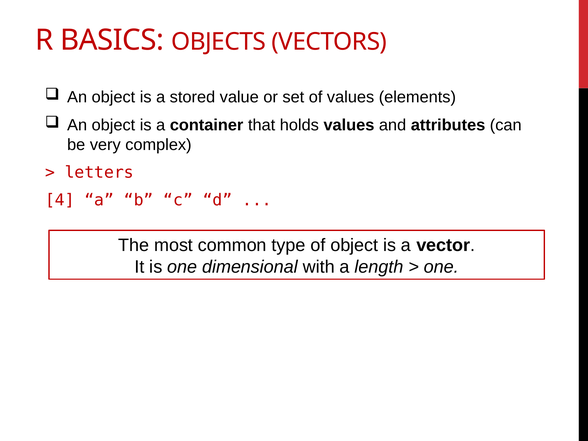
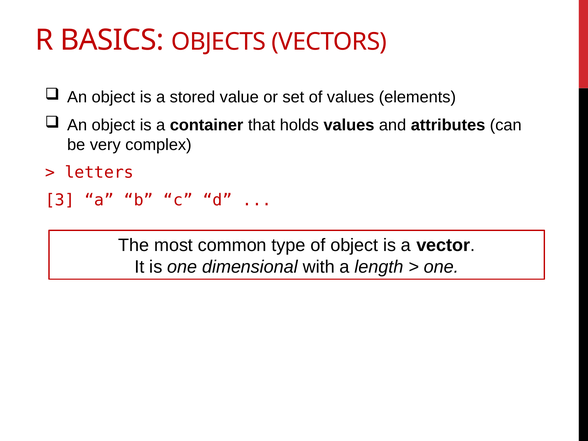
4: 4 -> 3 (60, 200)
